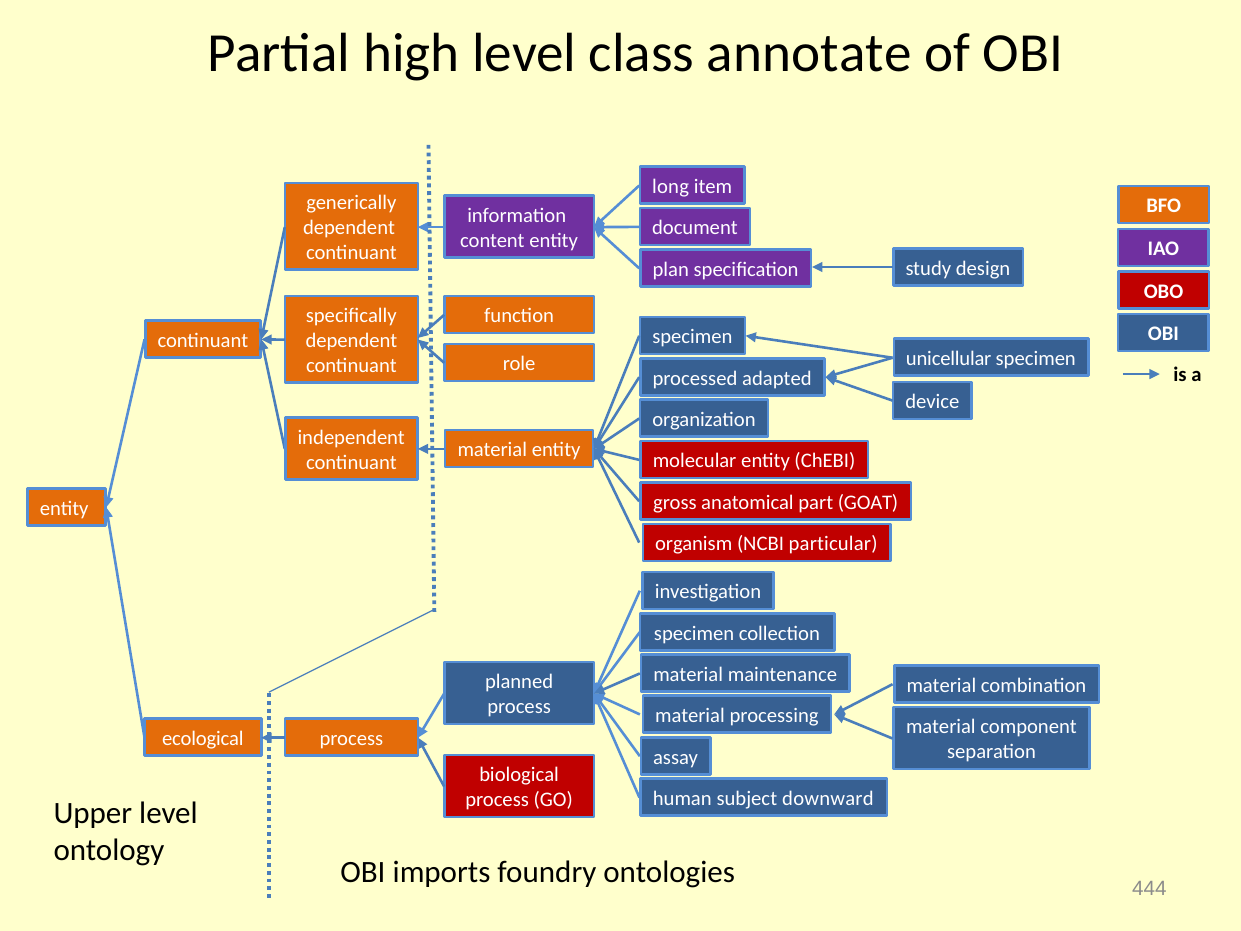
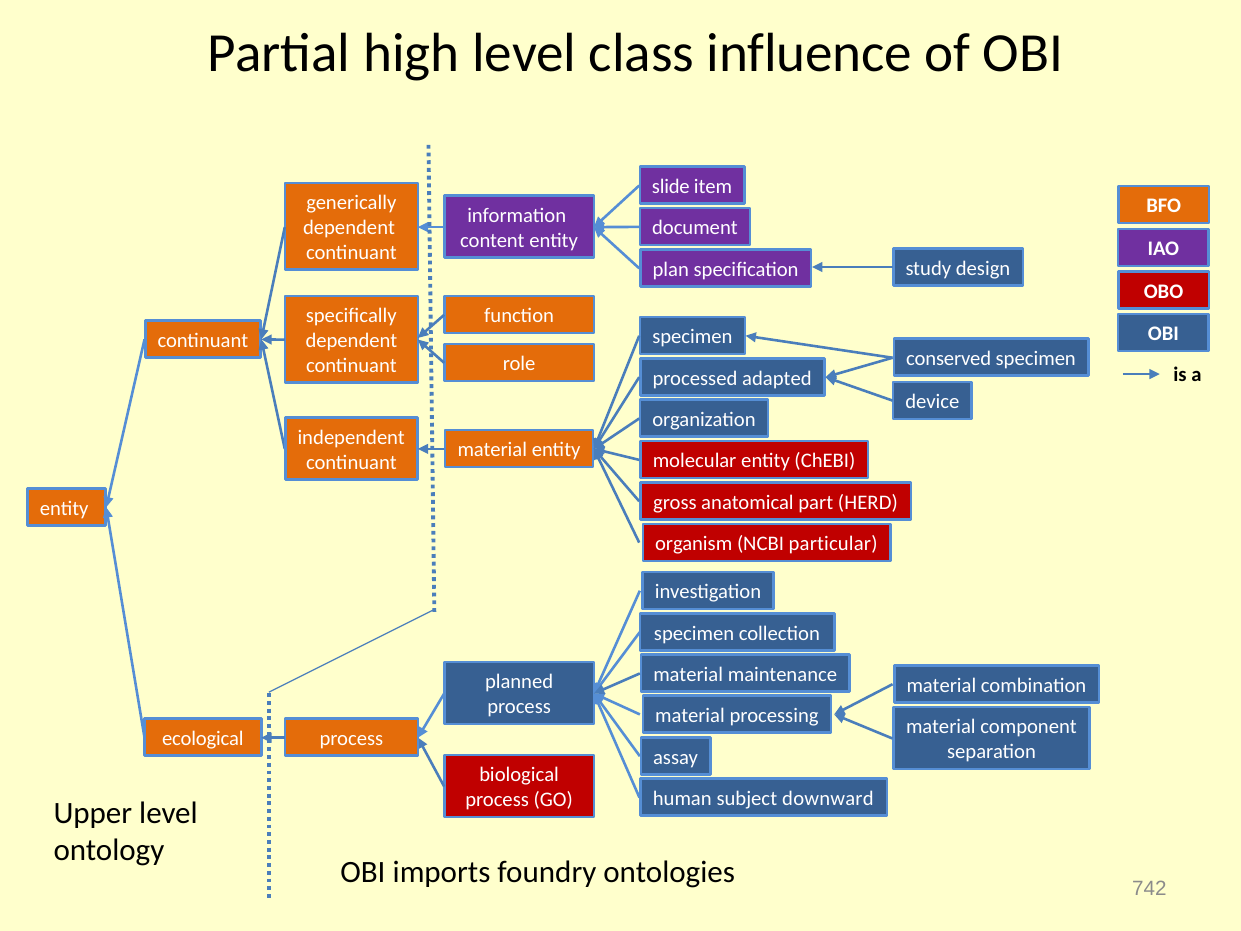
annotate: annotate -> influence (809, 53)
long: long -> slide (671, 187)
unicellular: unicellular -> conserved (949, 359)
GOAT: GOAT -> HERD (868, 502)
444: 444 -> 742 (1149, 889)
